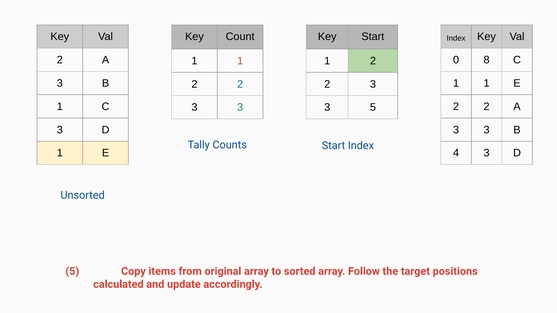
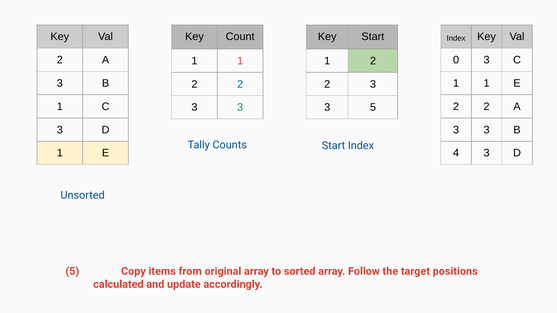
0 8: 8 -> 3 (487, 60)
